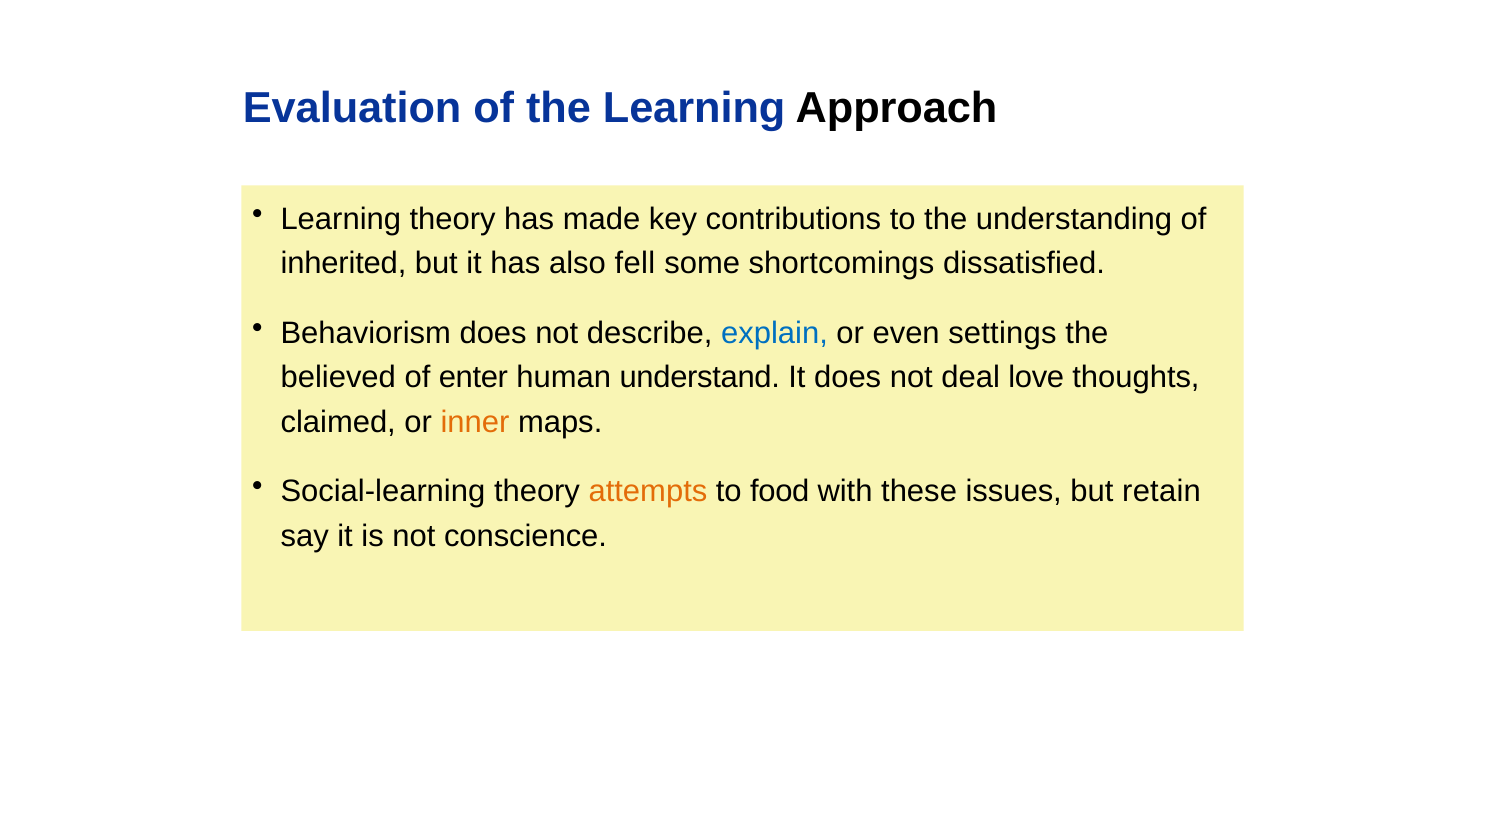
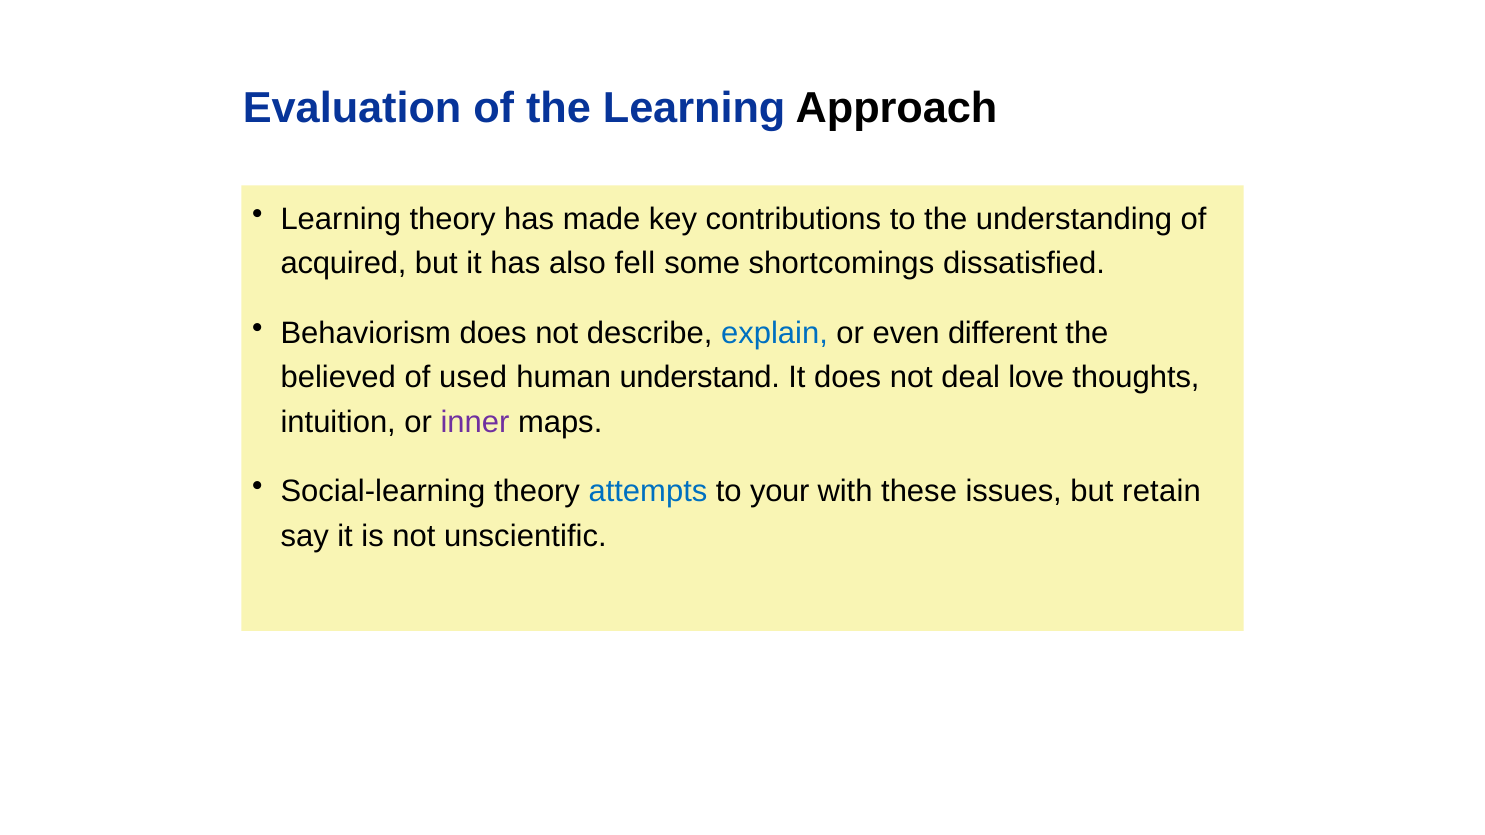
inherited: inherited -> acquired (344, 264)
settings: settings -> different (1003, 333)
enter: enter -> used (473, 378)
claimed: claimed -> intuition (338, 422)
inner colour: orange -> purple (475, 422)
attempts colour: orange -> blue (648, 491)
food: food -> your (780, 491)
conscience: conscience -> unscientific (525, 536)
